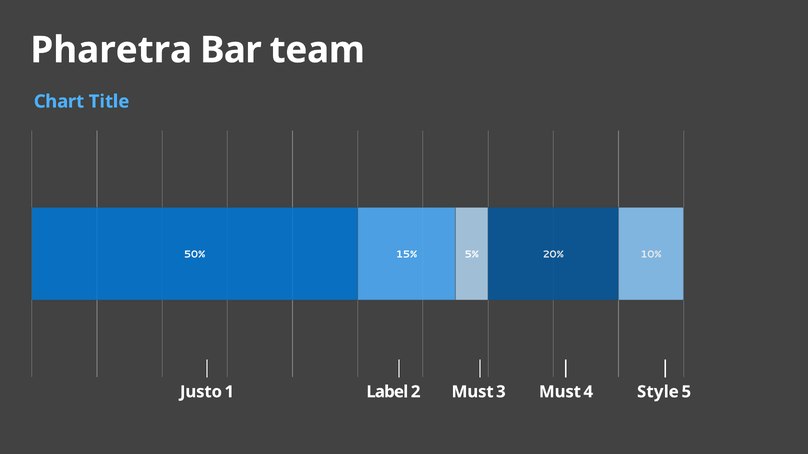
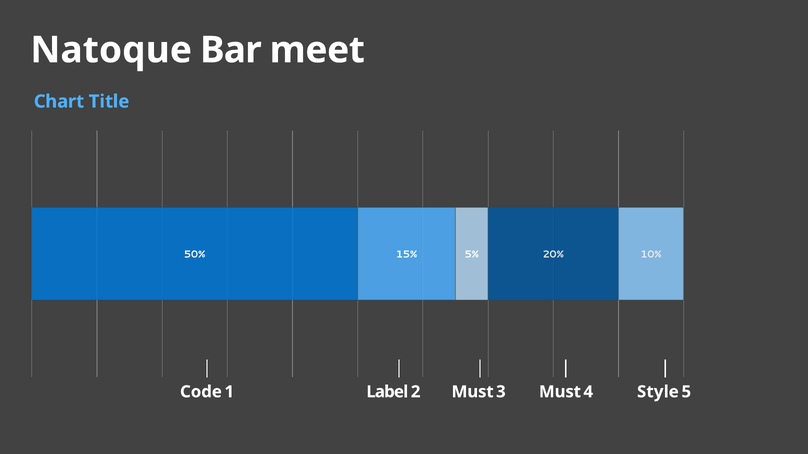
Pharetra: Pharetra -> Natoque (111, 50)
team: team -> meet (317, 50)
Justo: Justo -> Code (201, 392)
